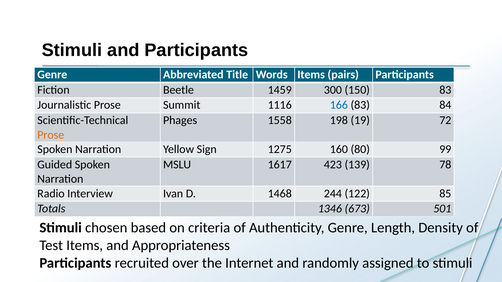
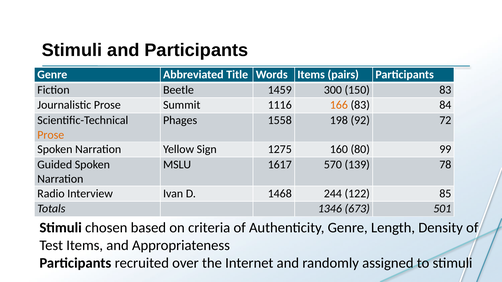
166 colour: blue -> orange (339, 105)
19: 19 -> 92 (360, 120)
423: 423 -> 570 (333, 165)
